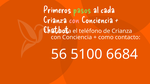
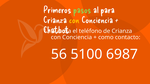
cada: cada -> para (108, 10)
con colour: pink -> yellow (74, 20)
6684: 6684 -> 6987 (122, 54)
